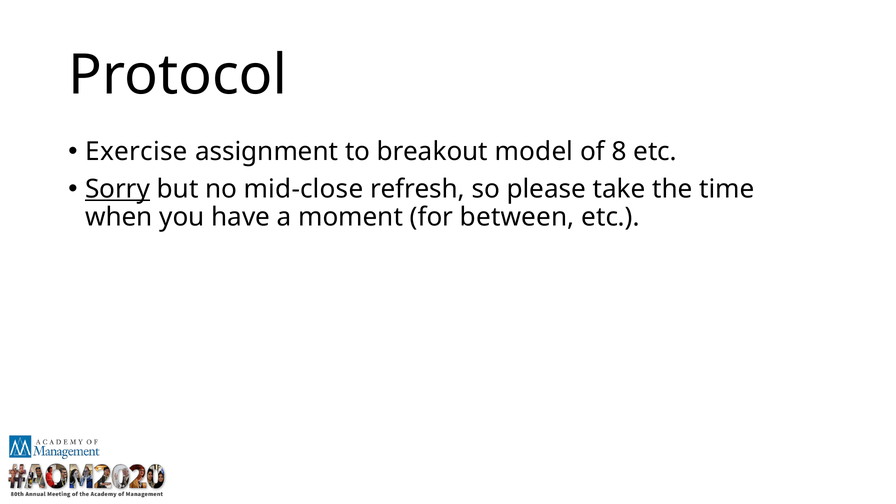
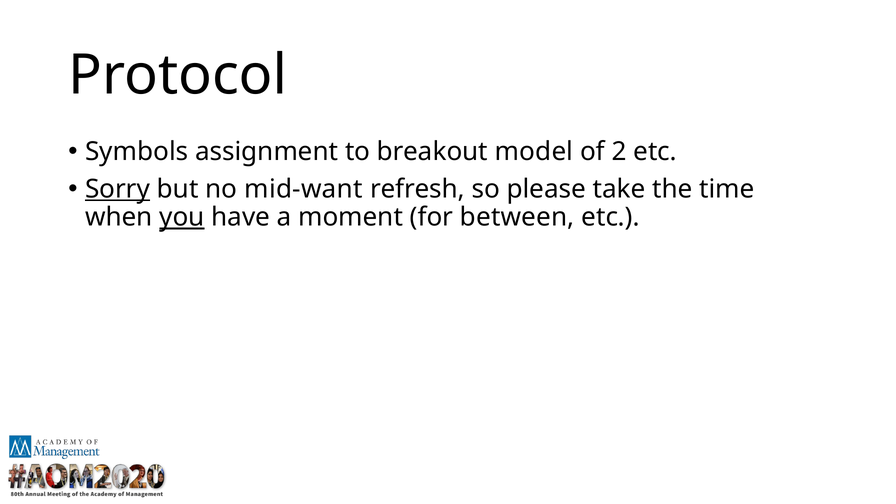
Exercise: Exercise -> Symbols (137, 151)
8: 8 -> 2 (619, 151)
mid-close: mid-close -> mid-want (304, 189)
you underline: none -> present (182, 217)
